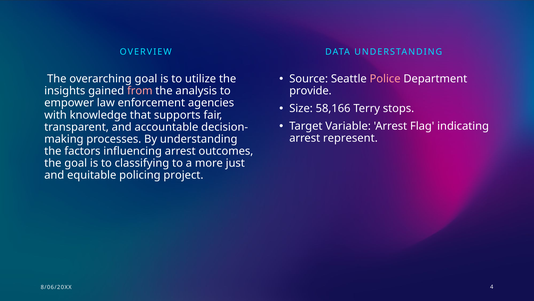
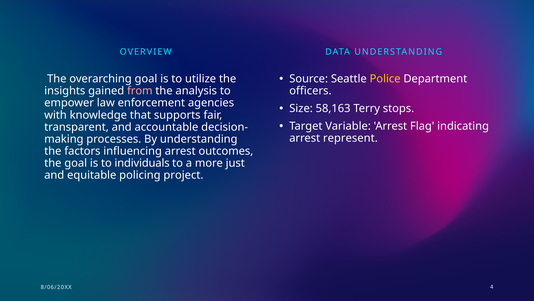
Police colour: pink -> yellow (385, 79)
provide: provide -> officers (310, 91)
58,166: 58,166 -> 58,163 (333, 108)
classifying: classifying -> individuals (142, 163)
